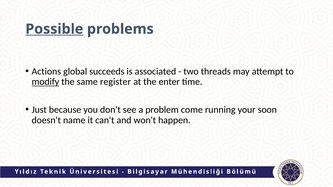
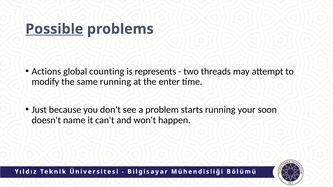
succeeds: succeeds -> counting (107, 71)
associated: associated -> represents (155, 71)
modify underline: present -> none (45, 82)
same register: register -> running (115, 82)
come: come -> starts (192, 110)
